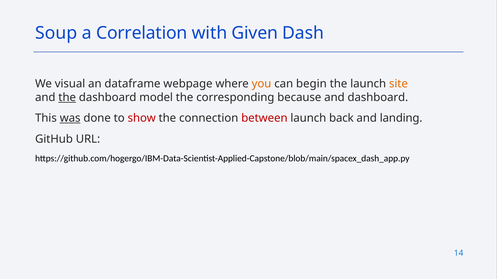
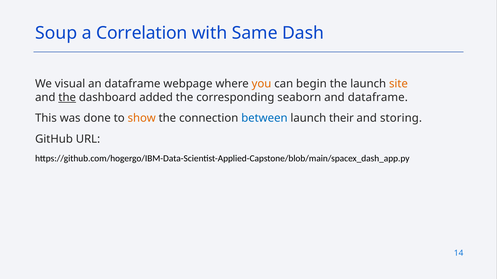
Given: Given -> Same (255, 33)
model: model -> added (156, 98)
because: because -> seaborn (299, 98)
and dashboard: dashboard -> dataframe (378, 98)
was underline: present -> none (70, 118)
show colour: red -> orange (142, 118)
between colour: red -> blue (264, 118)
back: back -> their (341, 118)
landing: landing -> storing (401, 118)
